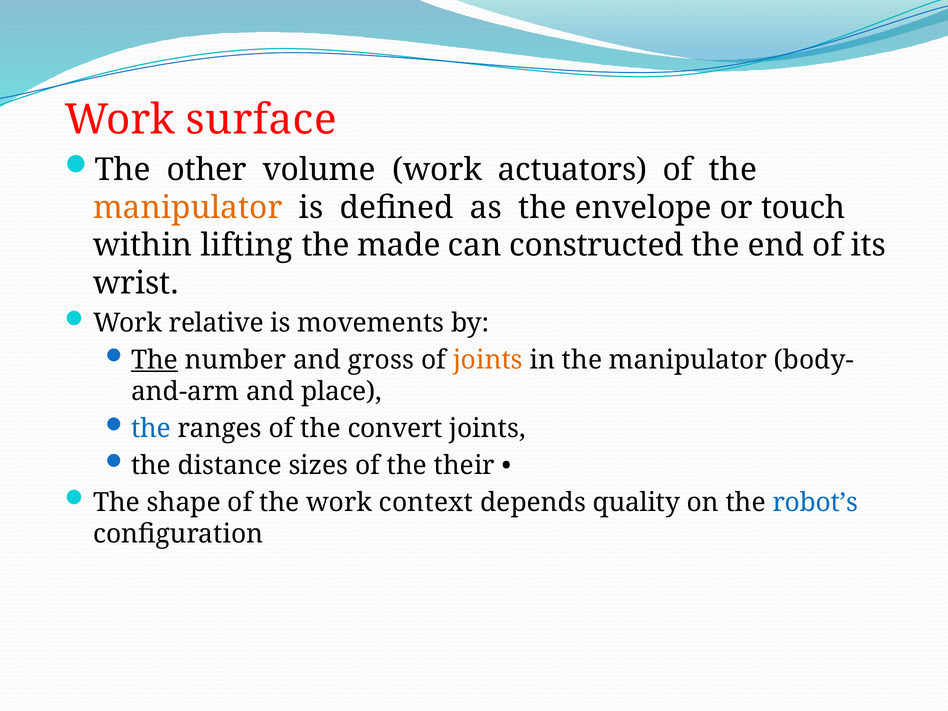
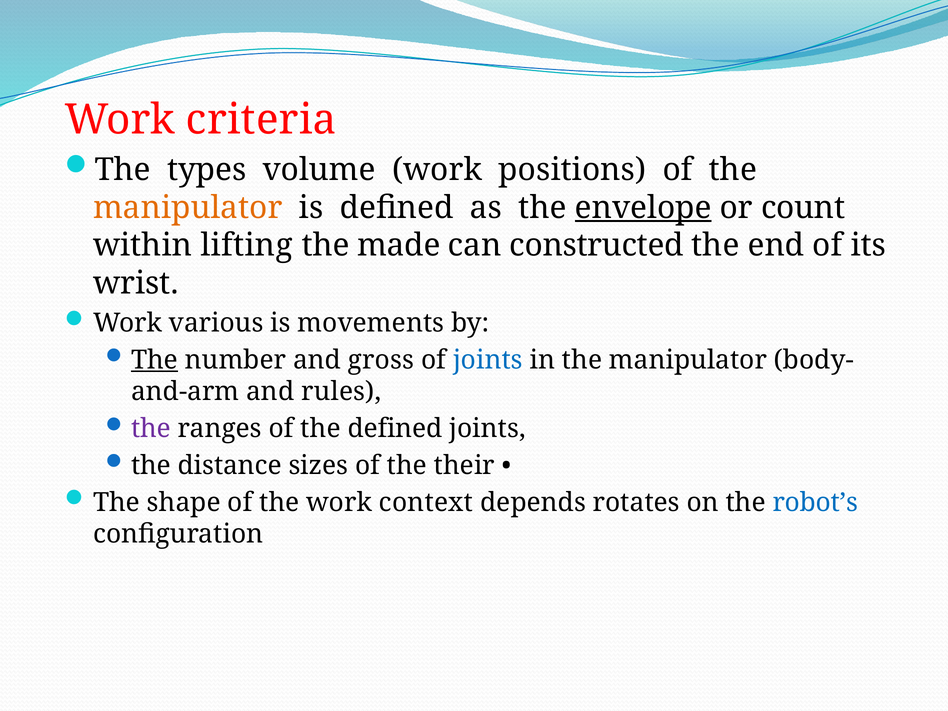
surface: surface -> criteria (261, 120)
other: other -> types (207, 170)
actuators: actuators -> positions (572, 170)
envelope underline: none -> present (643, 208)
touch: touch -> count (803, 208)
relative: relative -> various (216, 323)
joints colour: orange -> blue (488, 360)
place: place -> rules (341, 392)
the colour: blue -> purple (151, 429)
the convert: convert -> defined (395, 429)
quality: quality -> rotates (636, 502)
